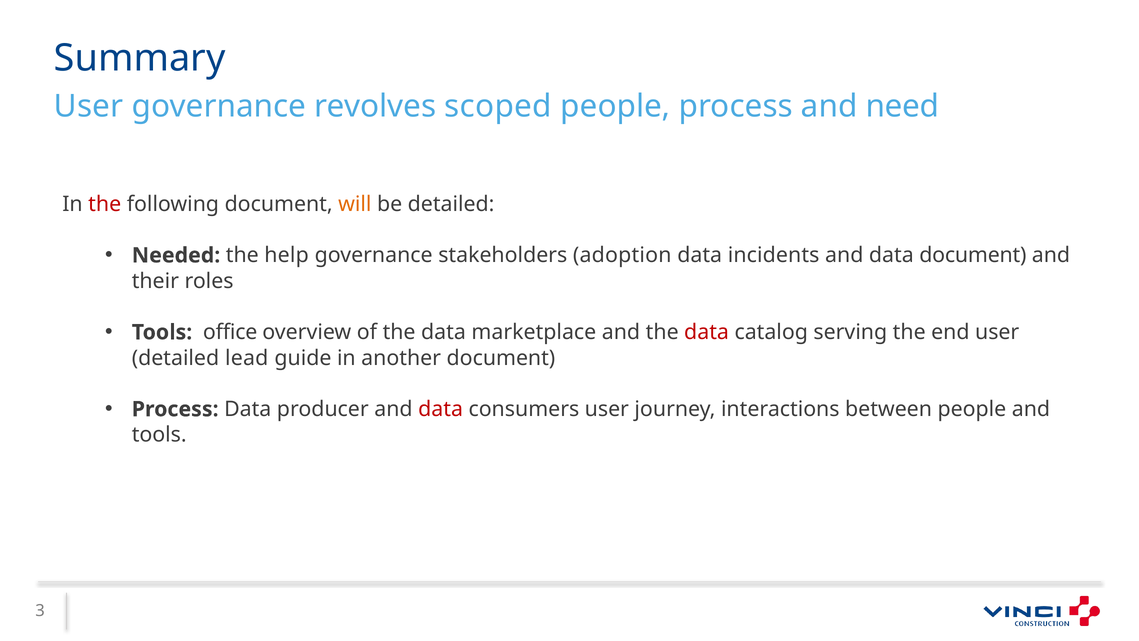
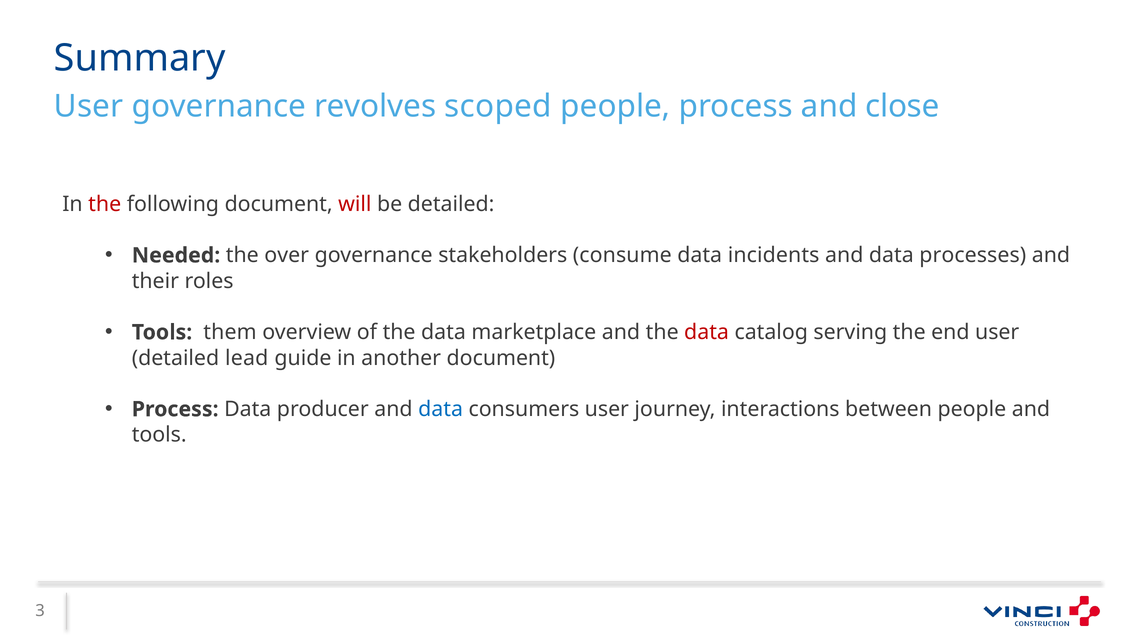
need: need -> close (902, 106)
will colour: orange -> red (355, 204)
help: help -> over (287, 255)
adoption: adoption -> consume (622, 255)
data document: document -> processes (973, 255)
office: office -> them (230, 332)
data colour: red -> blue (441, 409)
